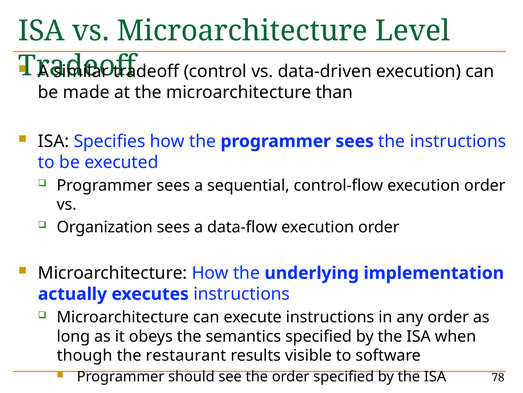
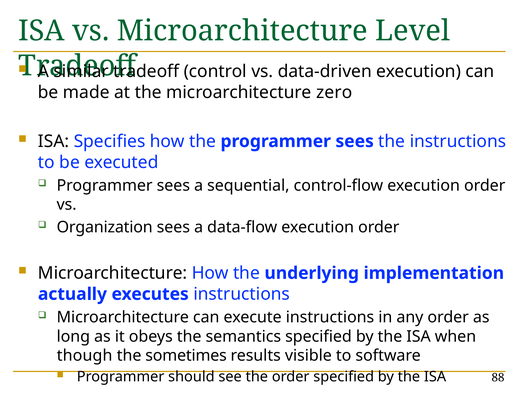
than: than -> zero (334, 92)
restaurant: restaurant -> sometimes (186, 355)
78: 78 -> 88 (498, 377)
